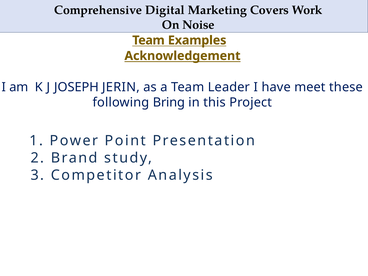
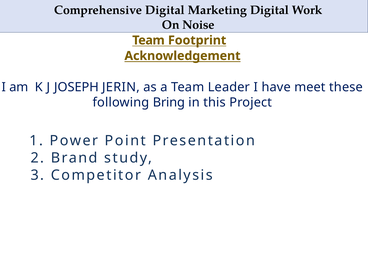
Marketing Covers: Covers -> Digital (269, 10)
Examples: Examples -> Footprint (197, 40)
